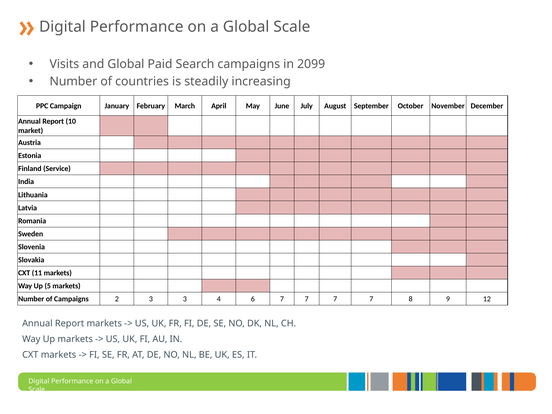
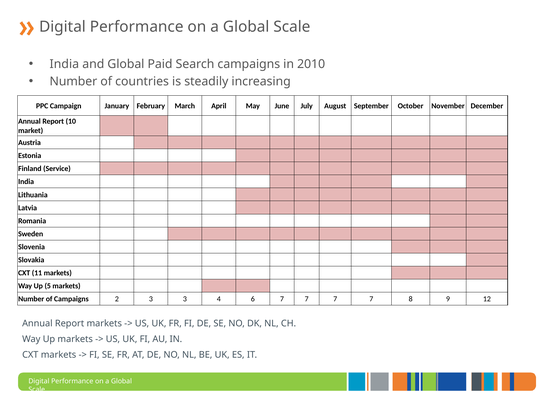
Visits: Visits -> India (64, 64)
2099: 2099 -> 2010 (311, 64)
